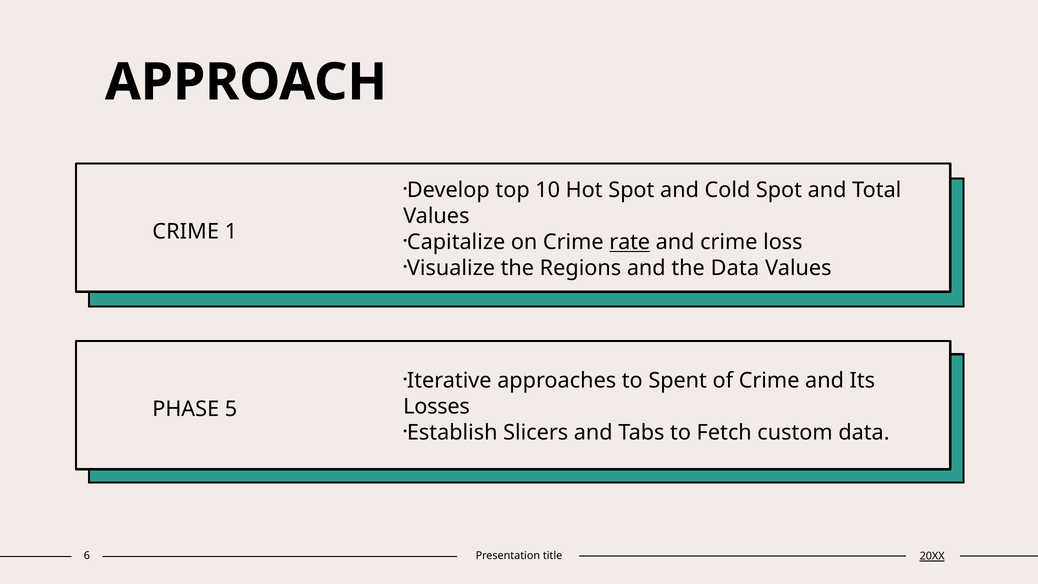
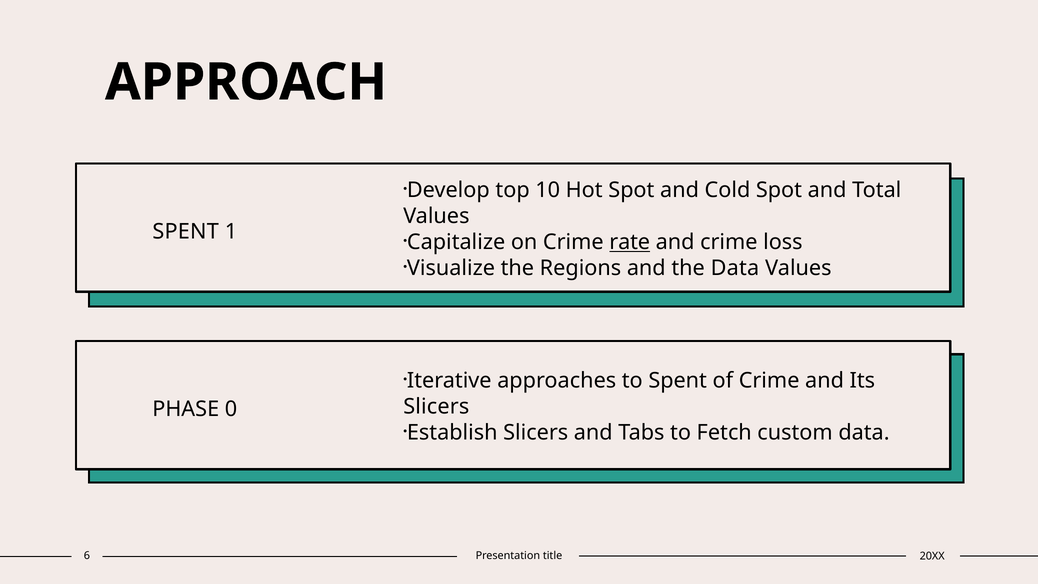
CRIME: CRIME -> SPENT (186, 232)
Losses: Losses -> Slicers (436, 407)
5: 5 -> 0 (231, 409)
20XX underline: present -> none (932, 556)
